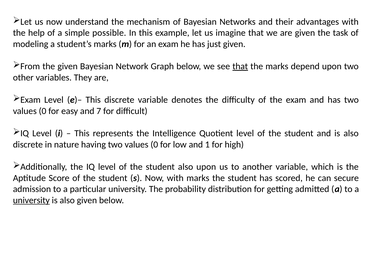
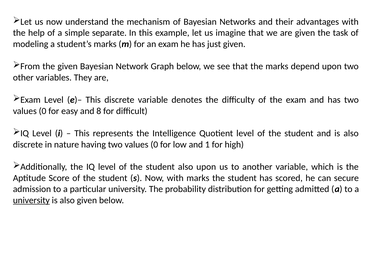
possible: possible -> separate (109, 33)
that underline: present -> none (240, 66)
7: 7 -> 8 (99, 111)
